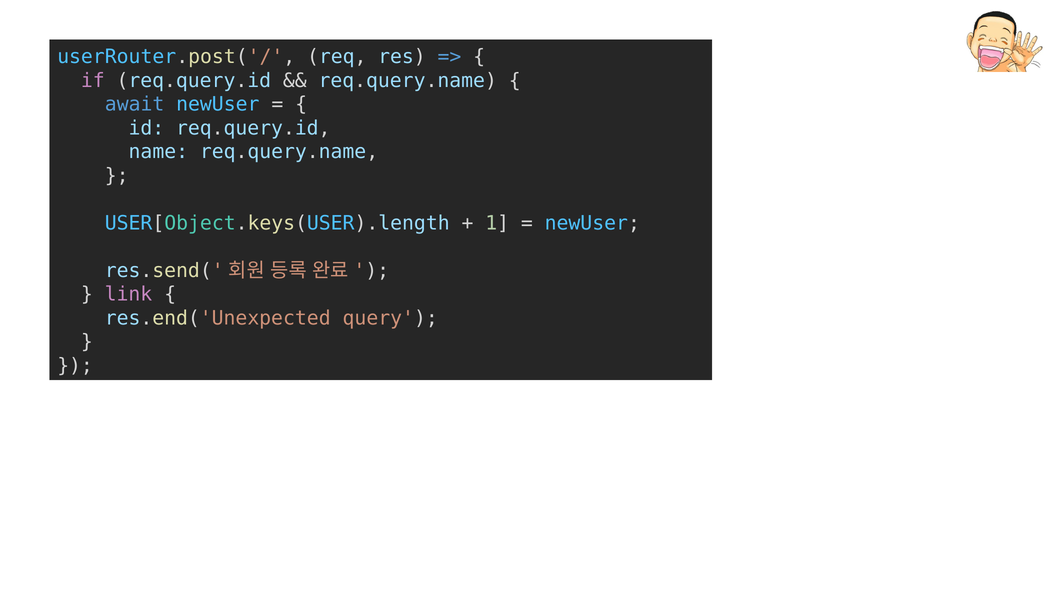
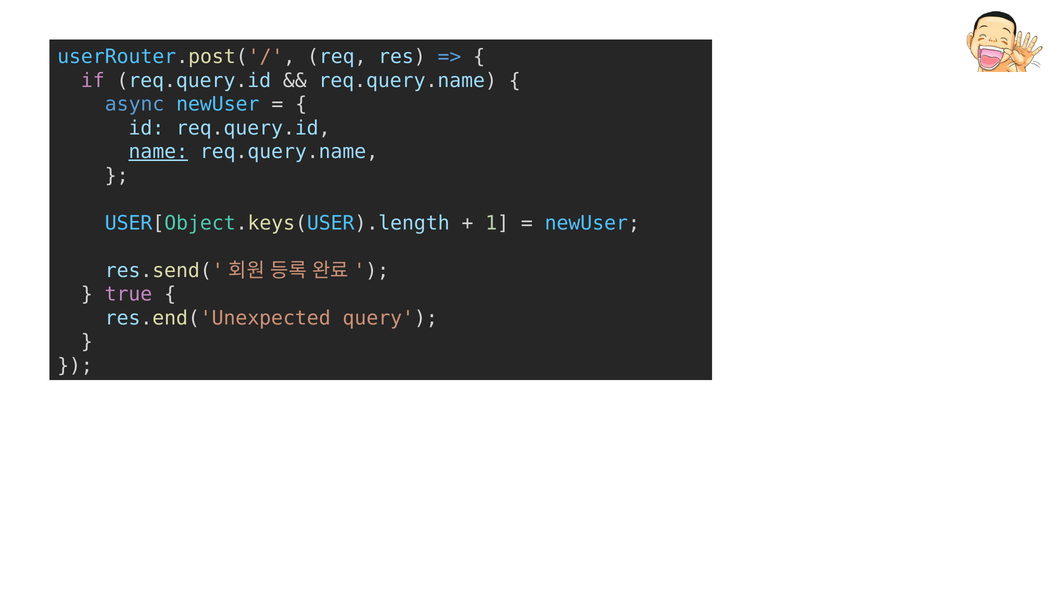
await: await -> async (135, 104)
name underline: none -> present (158, 152)
link: link -> true (129, 294)
